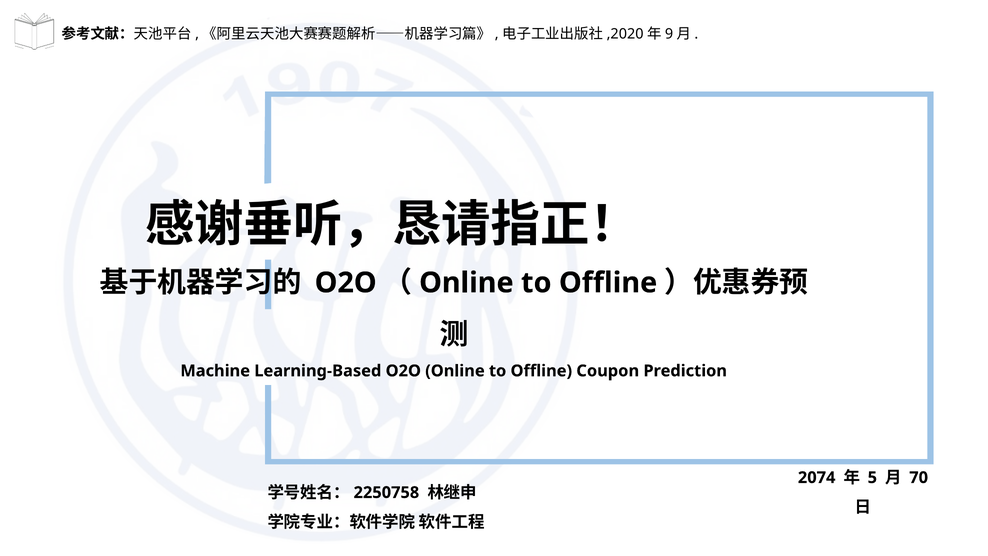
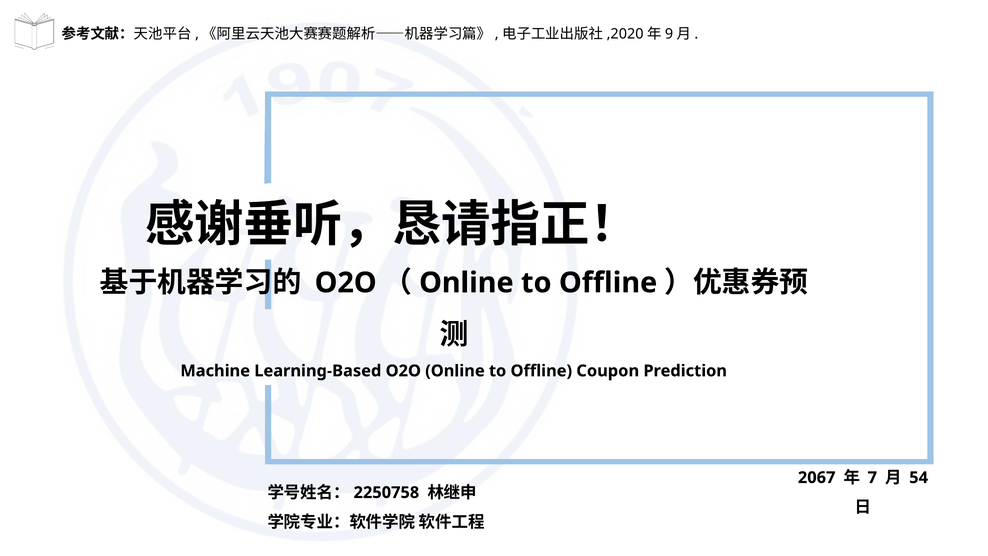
2074: 2074 -> 2067 (817, 477)
5: 5 -> 7 (872, 477)
70: 70 -> 54 (919, 477)
